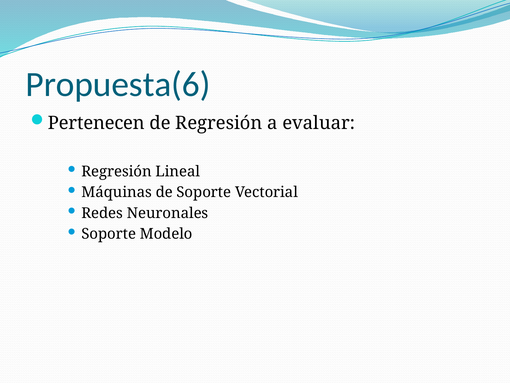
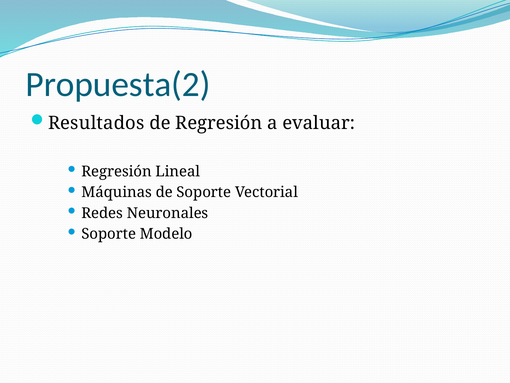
Propuesta(6: Propuesta(6 -> Propuesta(2 (118, 84)
Pertenecen: Pertenecen -> Resultados (96, 123)
